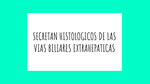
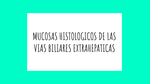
SECRETAN: SECRETAN -> MUCOSAS (45, 37)
